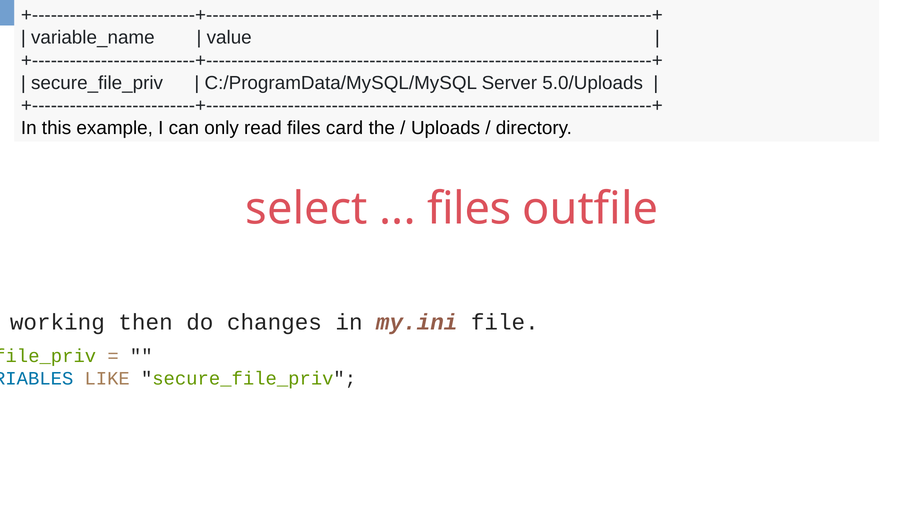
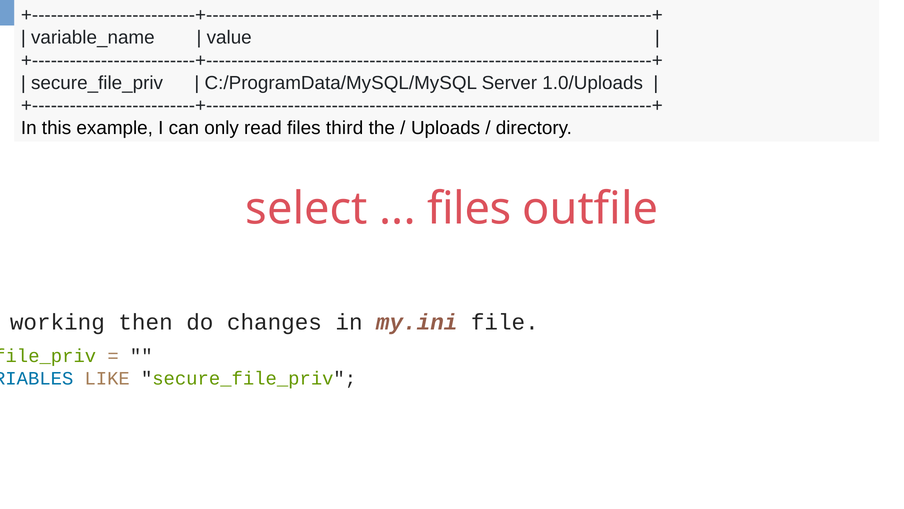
5.0/Uploads: 5.0/Uploads -> 1.0/Uploads (593, 83)
card: card -> third (345, 128)
